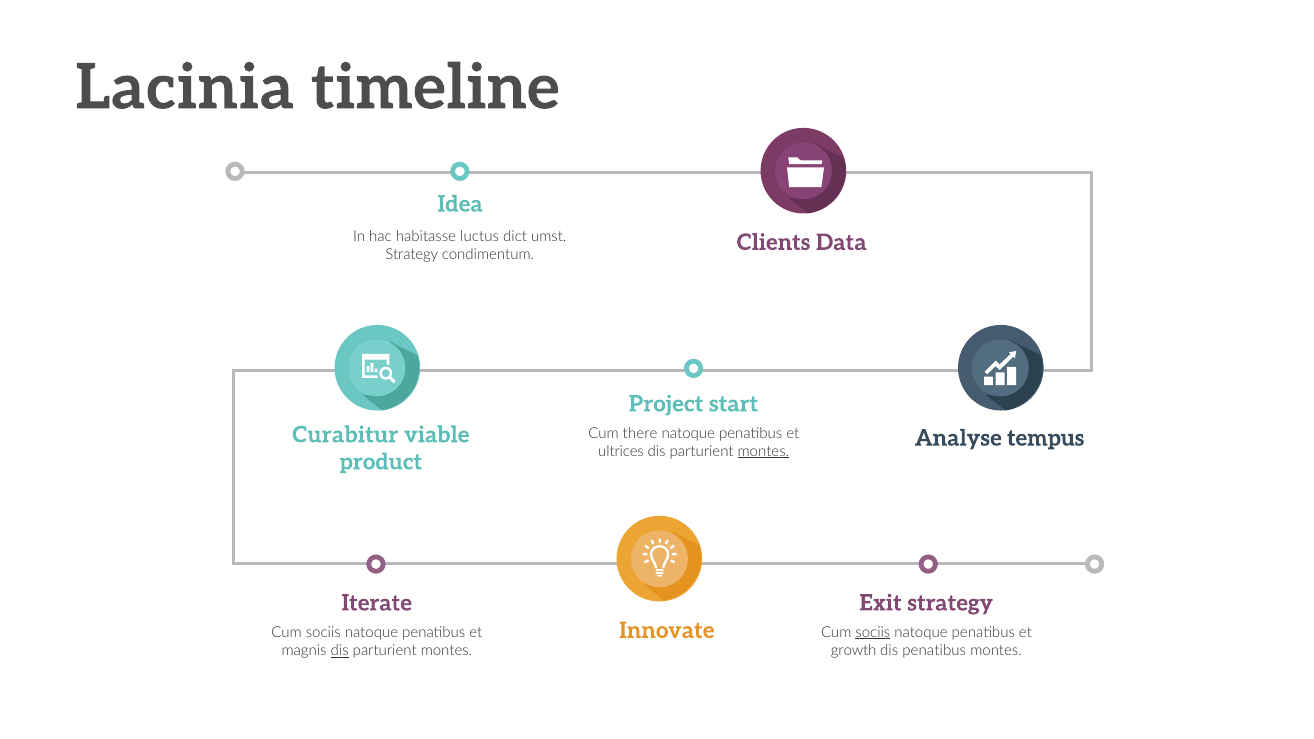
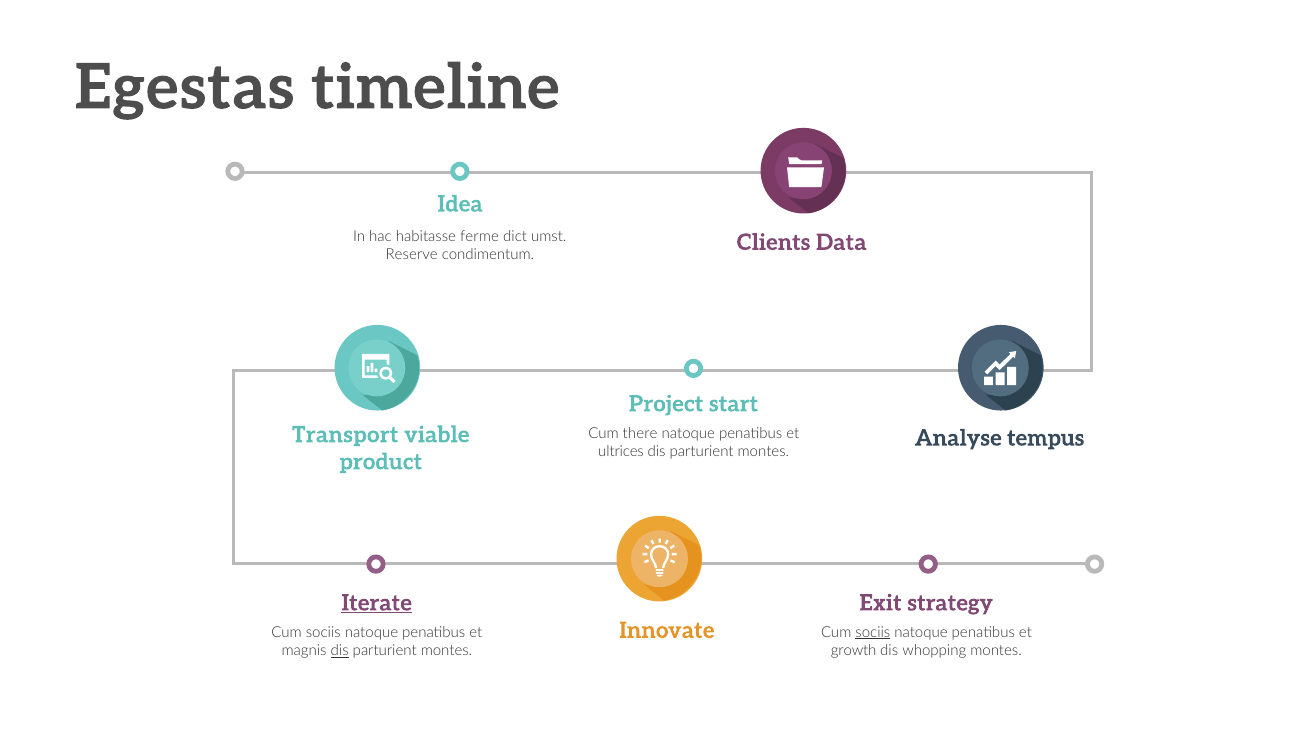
Lacinia: Lacinia -> Egestas (185, 88)
luctus: luctus -> ferme (480, 236)
Strategy: Strategy -> Reserve (412, 254)
Curabitur: Curabitur -> Transport (345, 435)
montes underline: present -> none (763, 452)
Iterate underline: none -> present (377, 603)
dis penatibus: penatibus -> whopping (934, 651)
